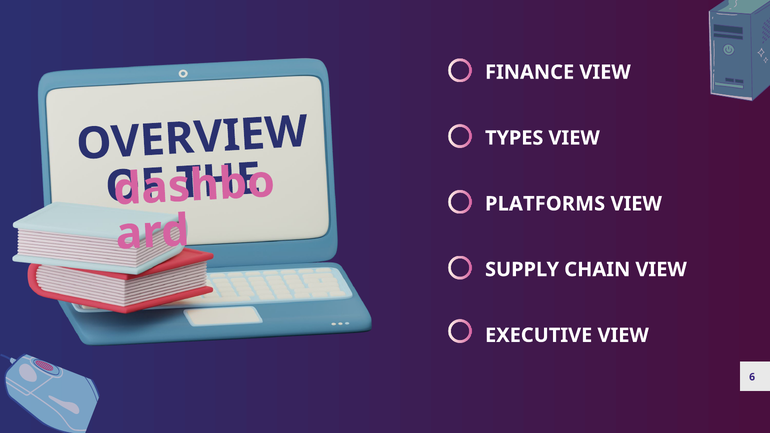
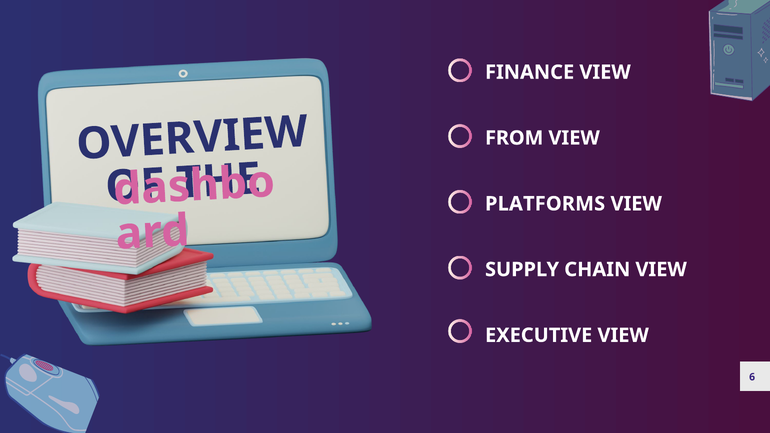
TYPES: TYPES -> FROM (514, 138)
